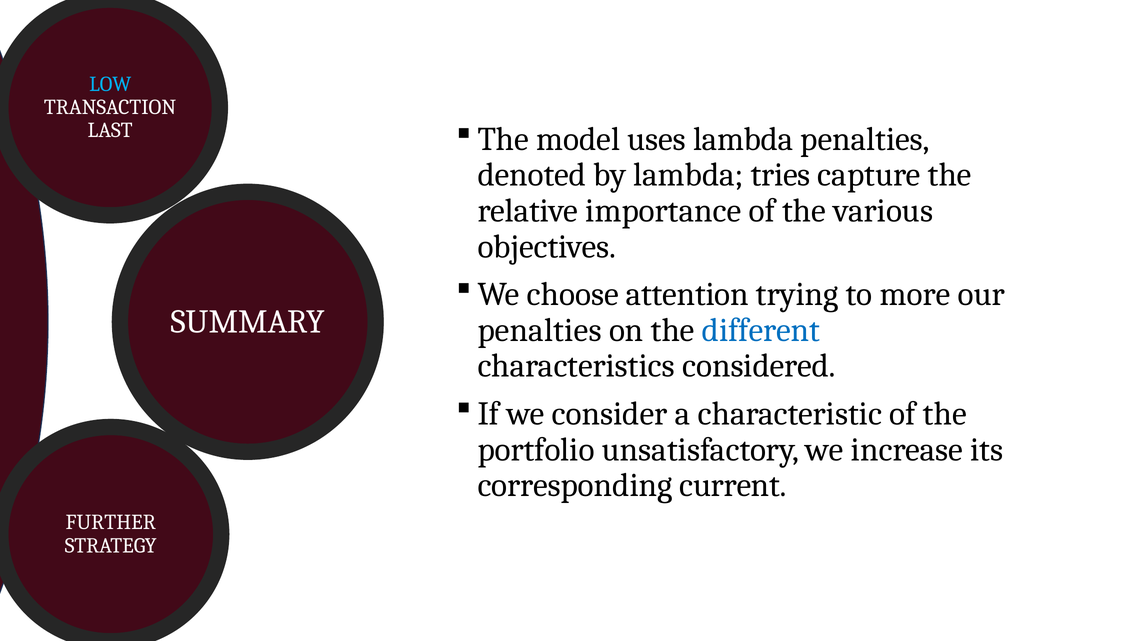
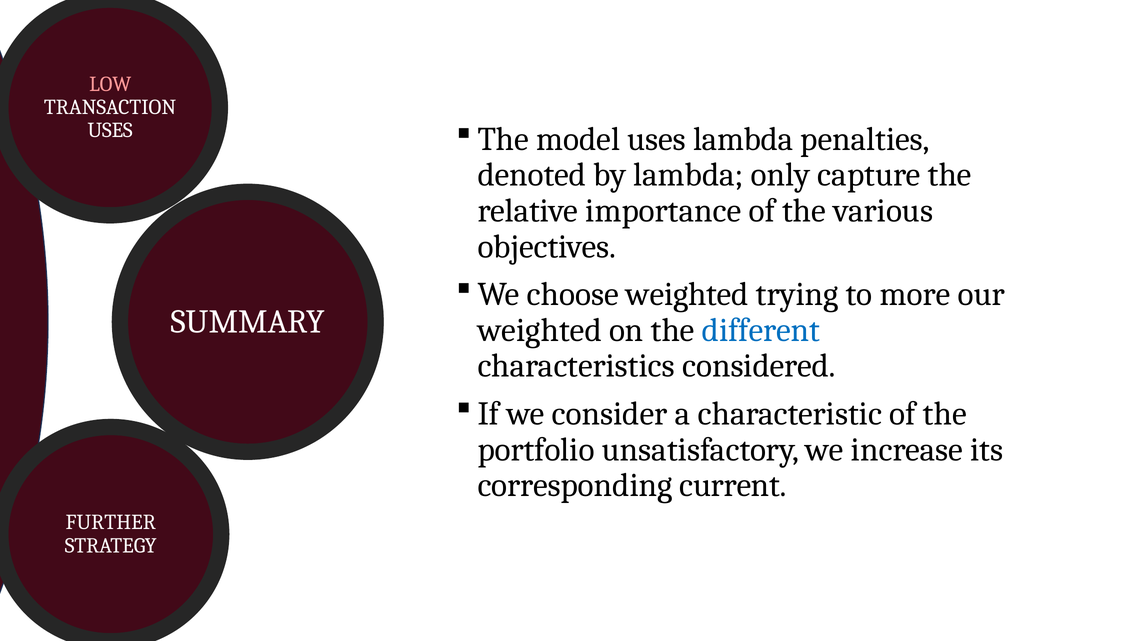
LOW colour: light blue -> pink (110, 84)
LAST: LAST -> USES (110, 130)
tries: tries -> only (780, 175)
choose attention: attention -> weighted (687, 294)
penalties: penalties -> weighted (540, 330)
